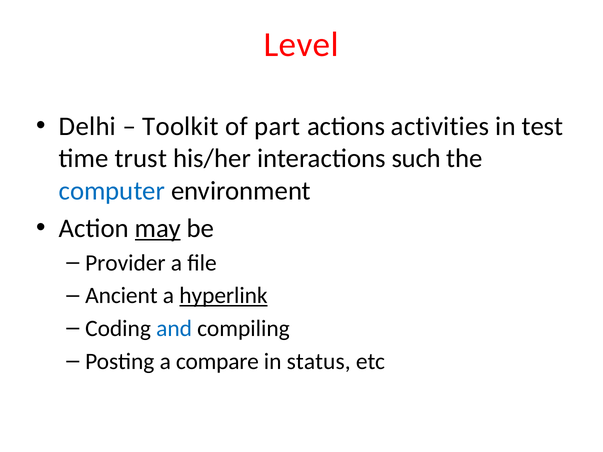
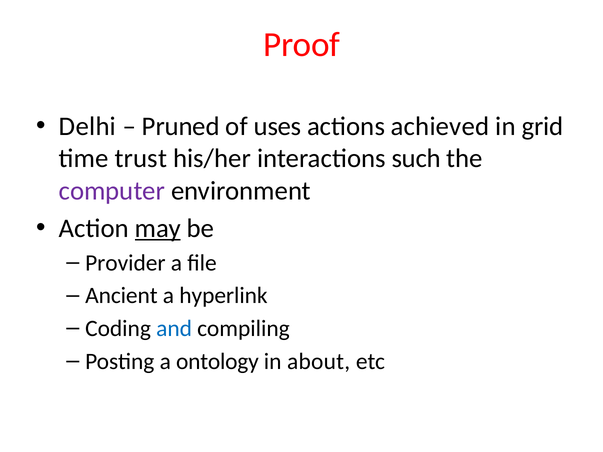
Level: Level -> Proof (302, 45)
Toolkit: Toolkit -> Pruned (181, 126)
part: part -> uses (278, 126)
activities: activities -> achieved (440, 126)
test: test -> grid (543, 126)
computer colour: blue -> purple (112, 191)
hyperlink underline: present -> none (223, 296)
compare: compare -> ontology (217, 362)
status: status -> about (319, 362)
